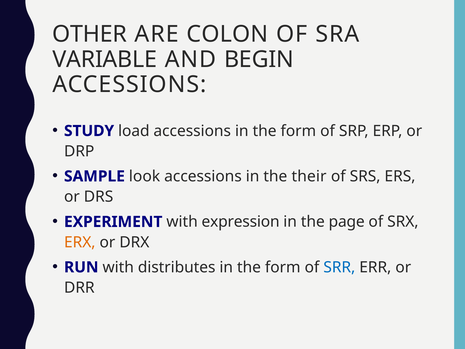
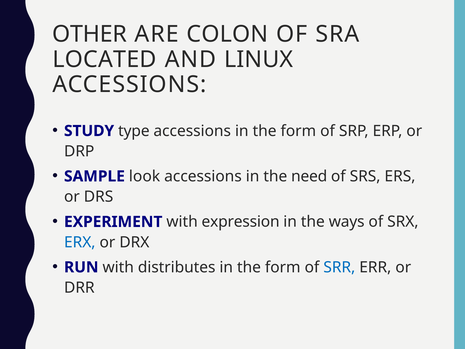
VARIABLE: VARIABLE -> LOCATED (105, 59)
BEGIN: BEGIN -> LINUX (259, 59)
load: load -> type (134, 131)
their: their -> need (309, 176)
page: page -> ways (347, 222)
ERX colour: orange -> blue (80, 242)
